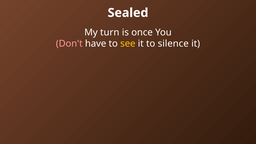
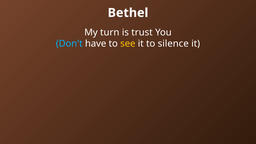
Sealed: Sealed -> Bethel (128, 13)
once: once -> trust (142, 32)
Don't colour: pink -> light blue (69, 44)
